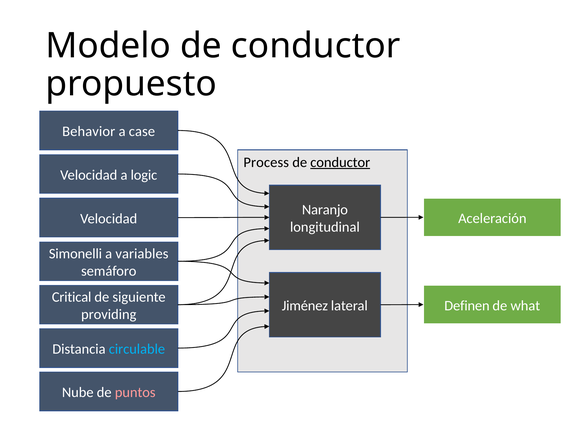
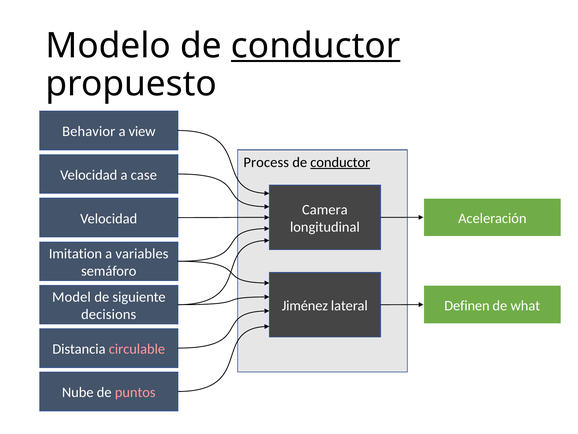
conductor underline: none -> present (316, 46)
case: case -> view (142, 131)
logic: logic -> case (144, 175)
Naranjo: Naranjo -> Camera (325, 209)
Simonelli: Simonelli -> Imitation (75, 253)
Critical: Critical -> Model (71, 297)
providing: providing -> decisions (109, 314)
circulable colour: light blue -> pink (137, 349)
